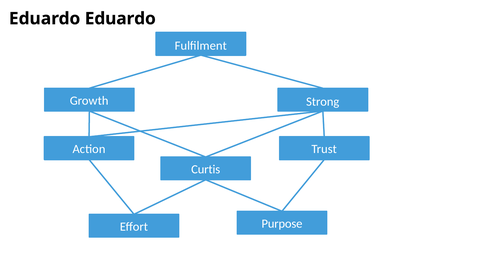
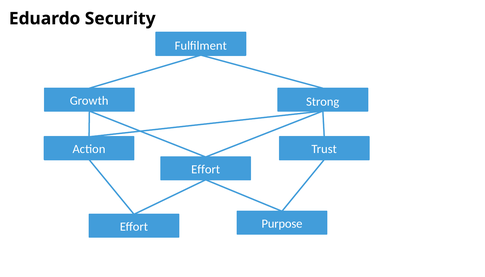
Eduardo Eduardo: Eduardo -> Security (120, 19)
Curtis: Curtis -> Effort (206, 169)
